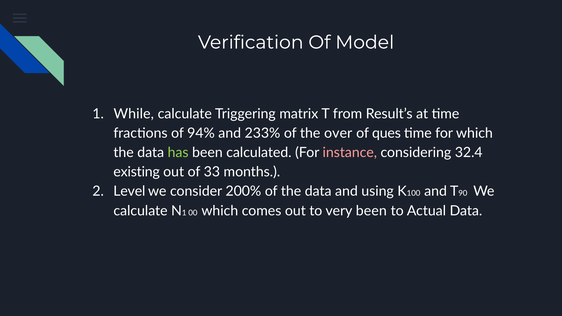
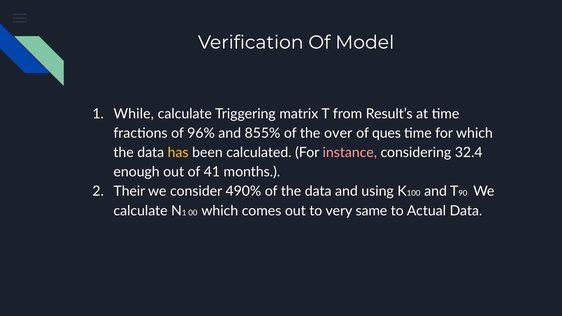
94%: 94% -> 96% (201, 133)
233%: 233% -> 855% (262, 133)
has colour: light green -> yellow (178, 153)
existing: existing -> enough (137, 172)
33: 33 -> 41 (212, 172)
Level: Level -> Their (129, 191)
200%: 200% -> 490% (243, 191)
very been: been -> same (371, 211)
